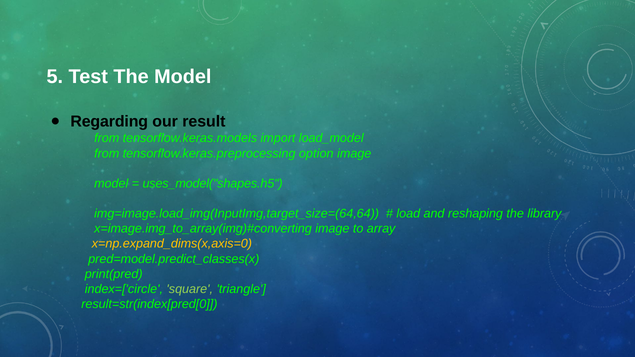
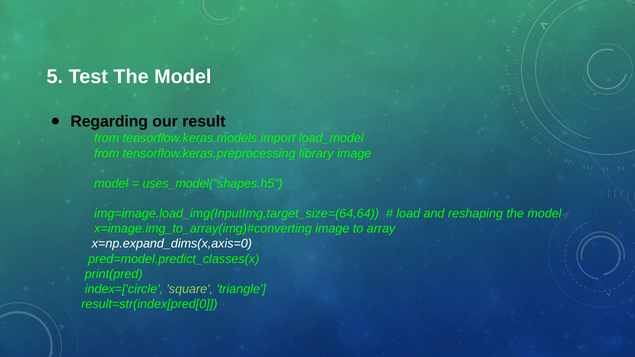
option: option -> library (316, 154)
reshaping the library: library -> model (544, 214)
x=np.expand_dims(x,axis=0 colour: yellow -> white (172, 244)
